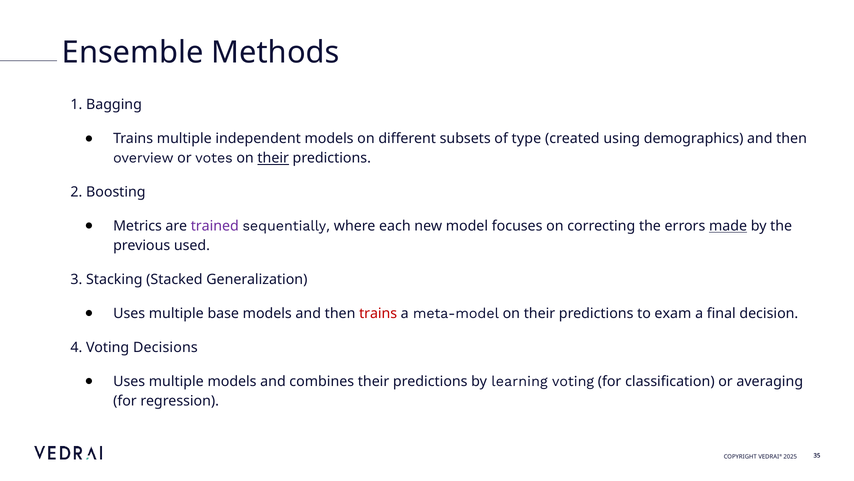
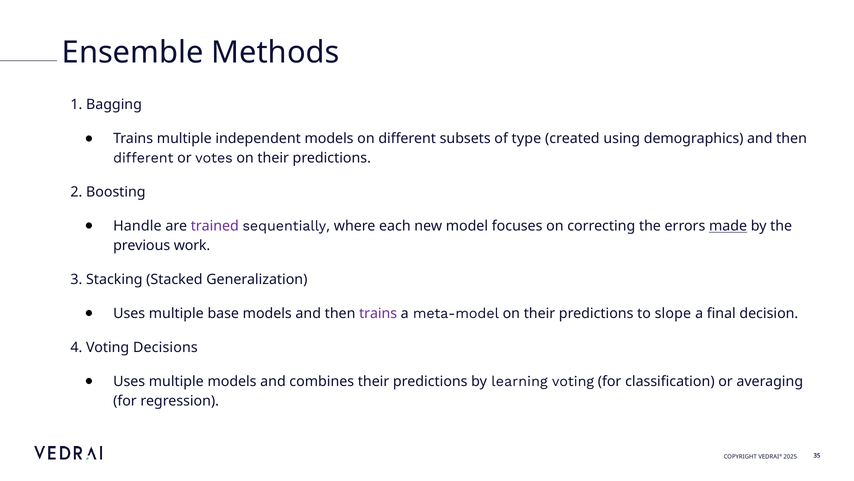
overview: overview -> different (143, 158)
their underline: present -> none (273, 158)
Metrics: Metrics -> Handle (137, 226)
used: used -> work (192, 245)
trains colour: red -> purple (378, 313)
exam: exam -> slope (673, 313)
